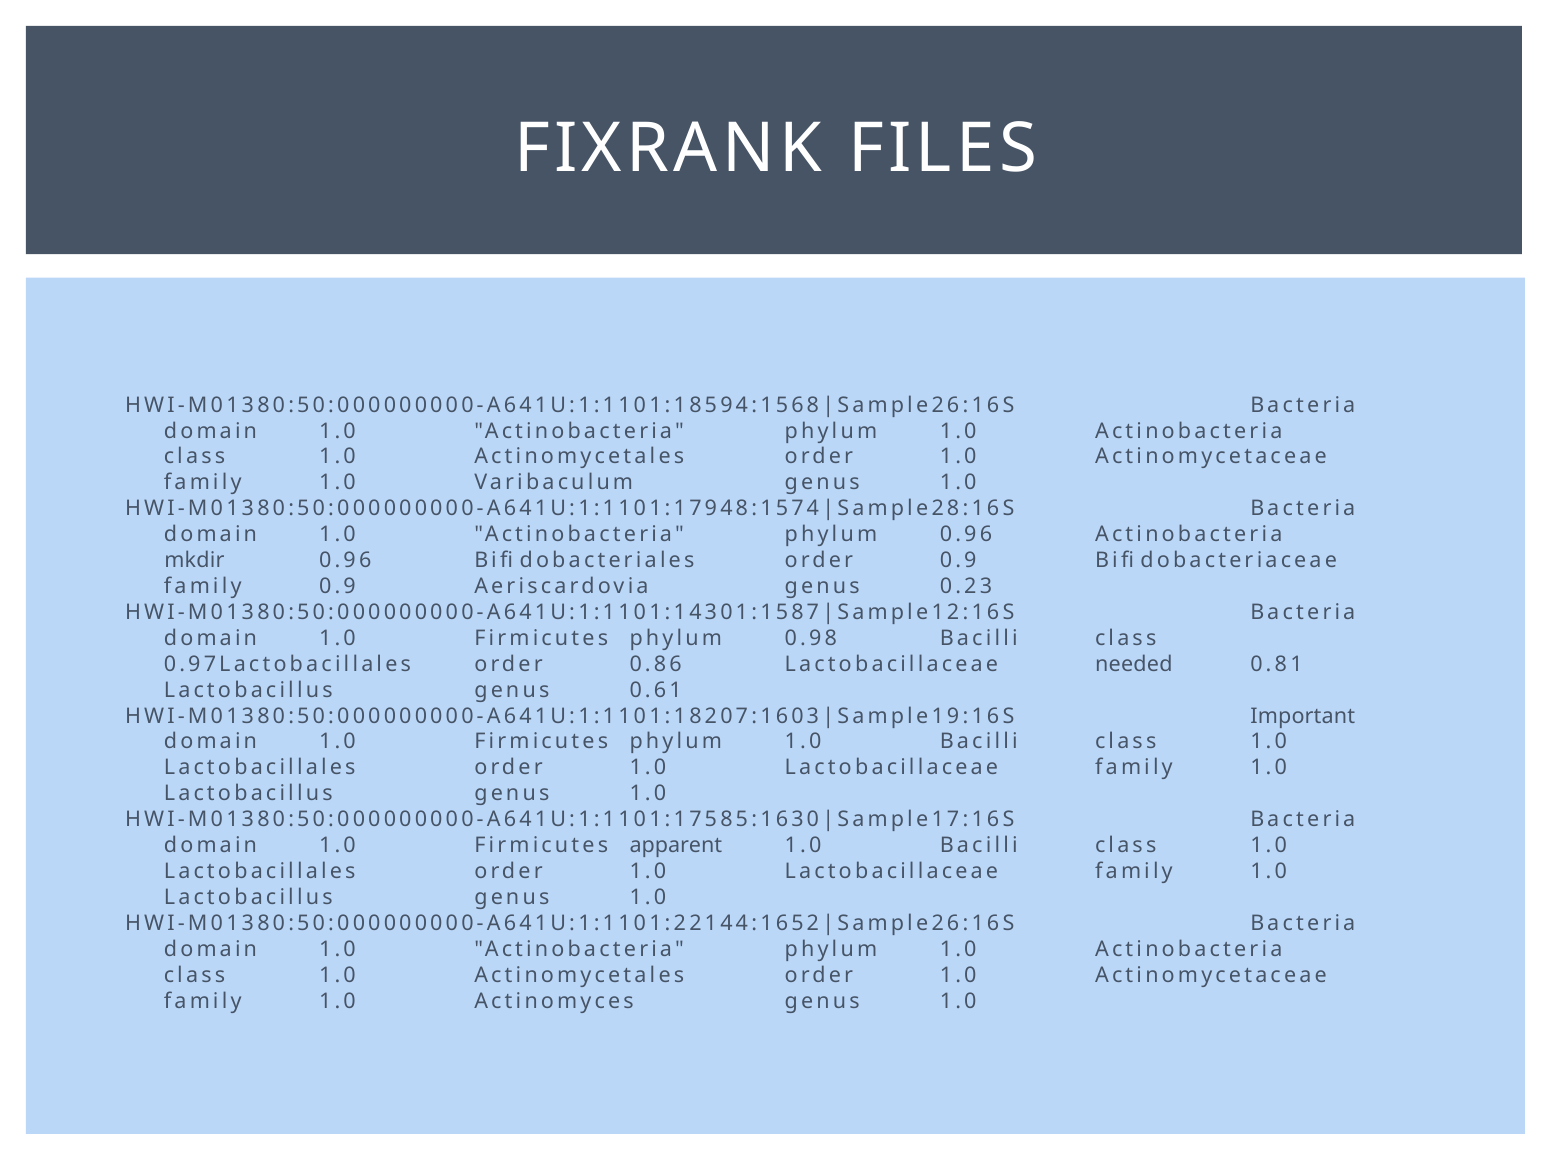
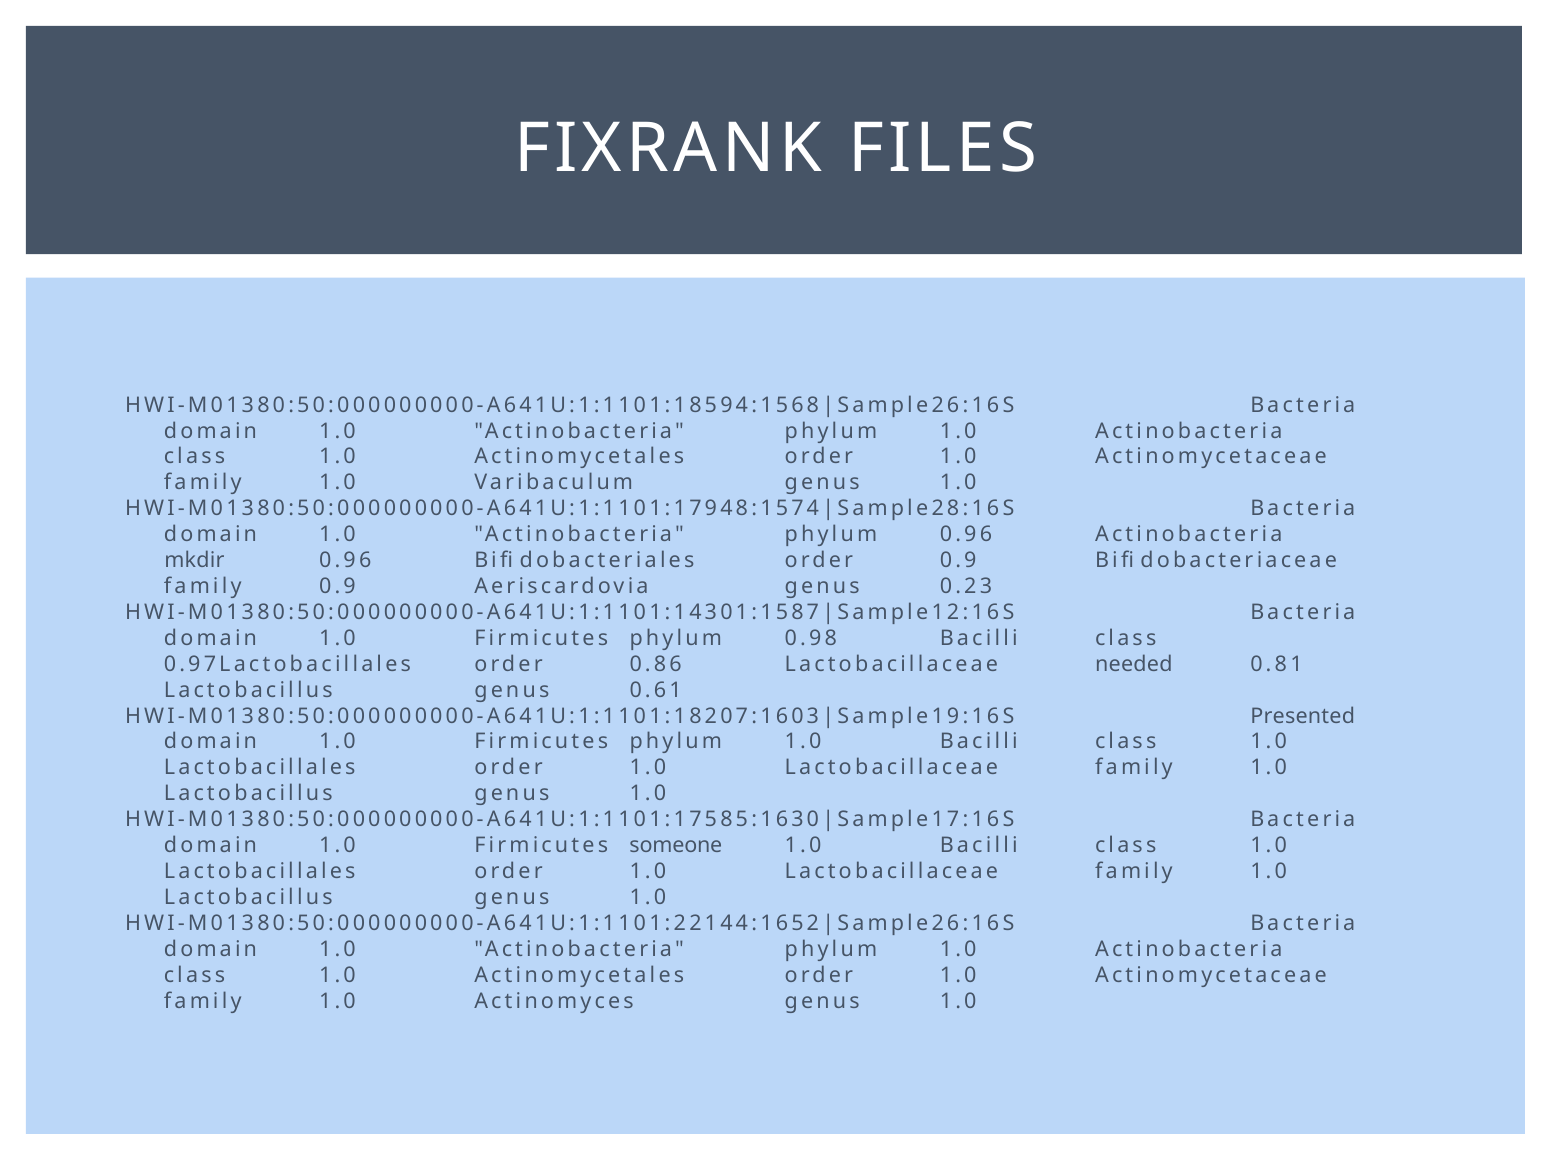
Important: Important -> Presented (1303, 716)
apparent: apparent -> someone (676, 845)
